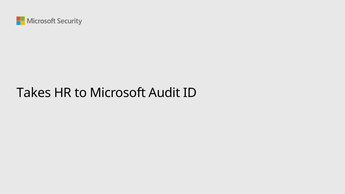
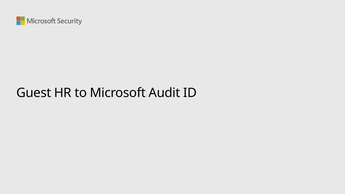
Takes: Takes -> Guest (34, 93)
